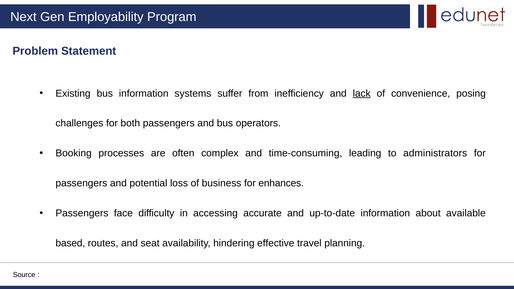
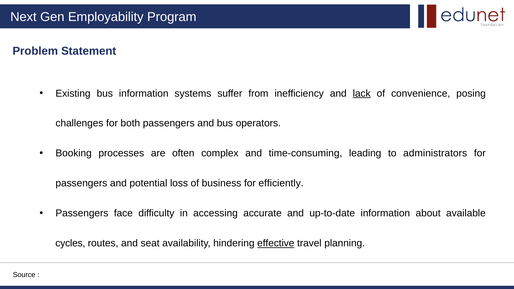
enhances: enhances -> efficiently (281, 183)
based: based -> cycles (70, 243)
effective underline: none -> present (276, 243)
